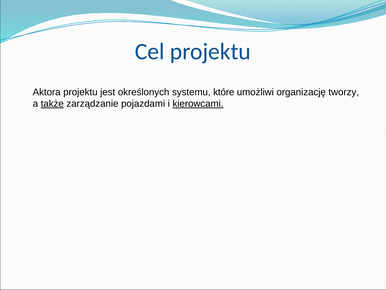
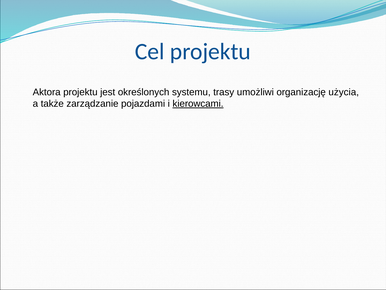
które: które -> trasy (224, 92)
tworzy: tworzy -> użycia (344, 92)
także underline: present -> none (52, 104)
